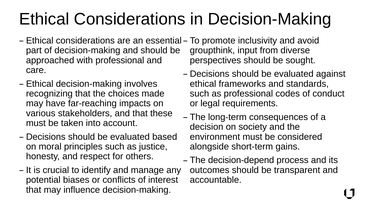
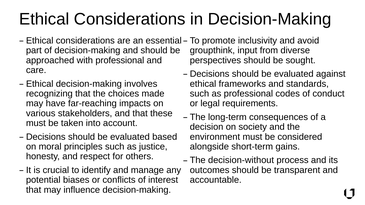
decision-depend: decision-depend -> decision-without (241, 160)
